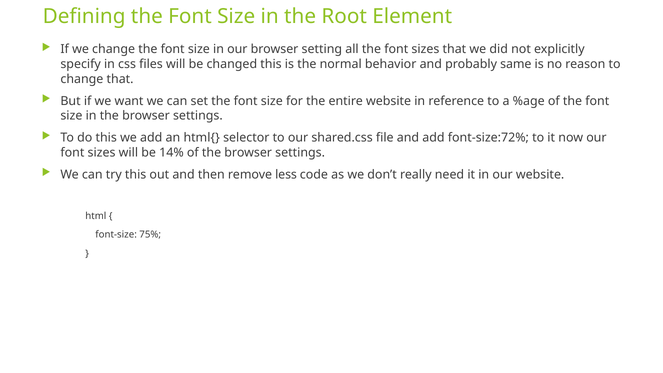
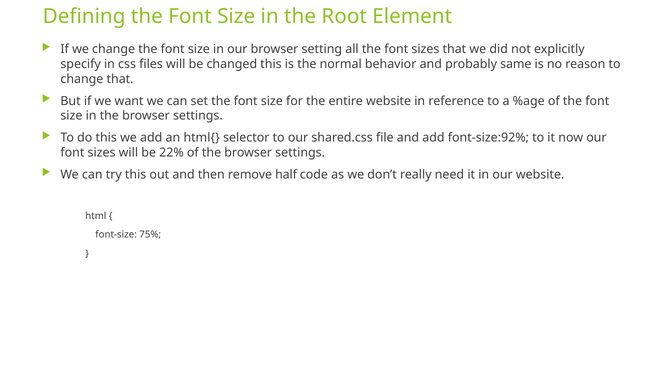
font-size:72%: font-size:72% -> font-size:92% (488, 138)
14%: 14% -> 22% (171, 153)
less: less -> half (286, 174)
